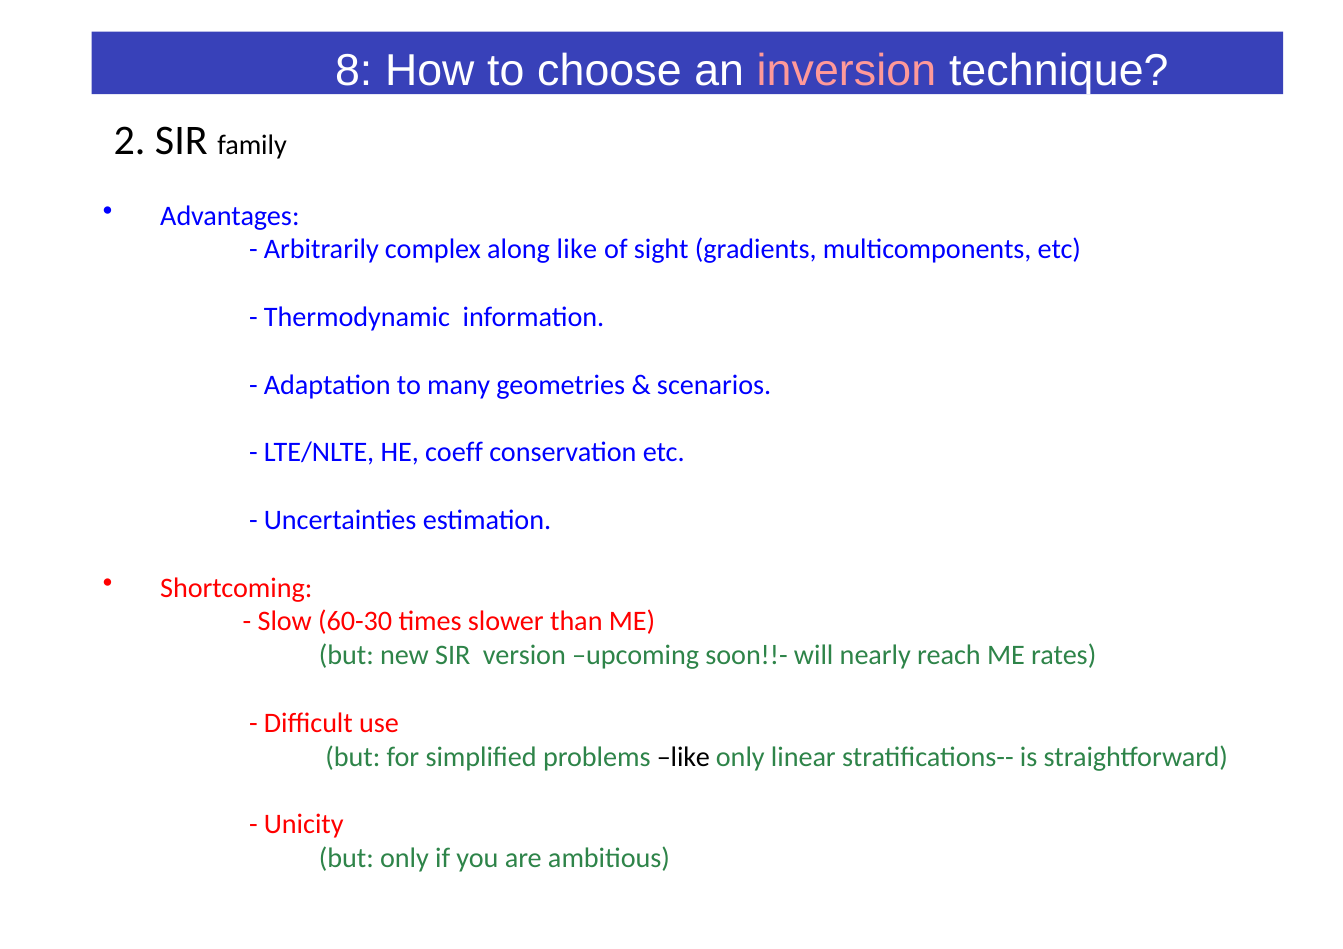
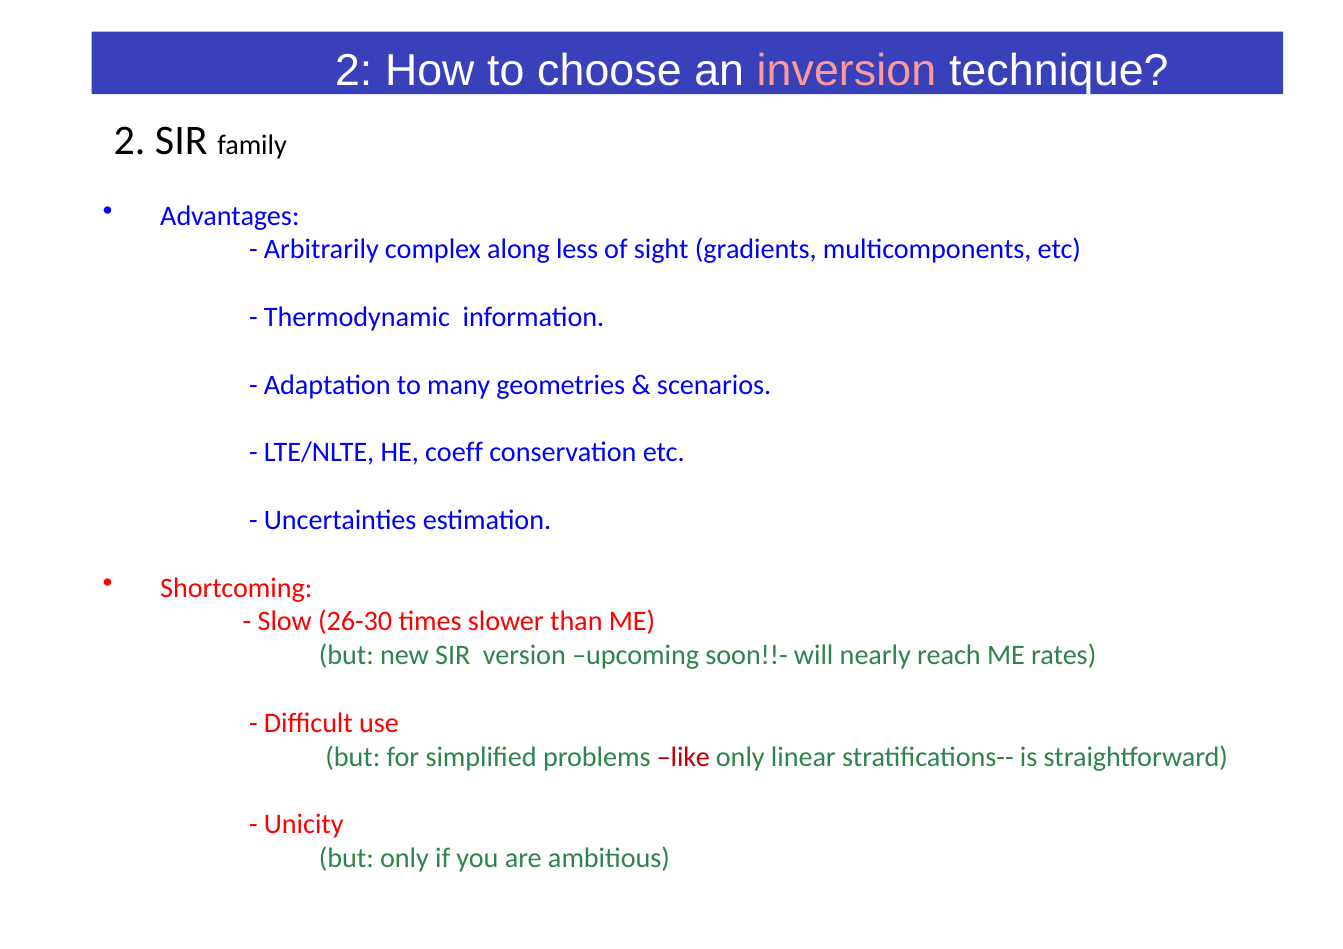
8: 8 -> 2 (354, 71)
along like: like -> less (577, 250)
60-30: 60-30 -> 26-30 (355, 622)
like colour: black -> red (683, 757)
